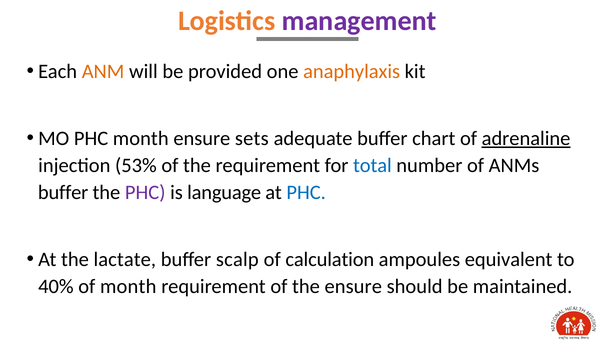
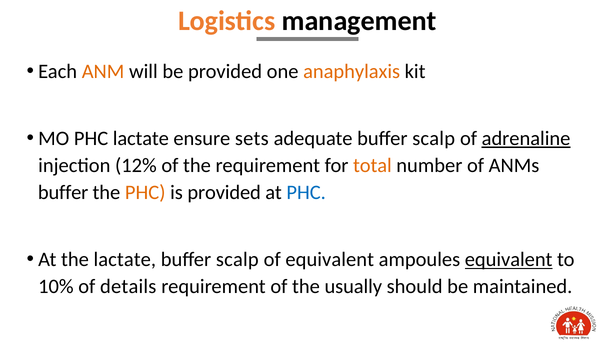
management colour: purple -> black (359, 21)
PHC month: month -> lactate (141, 138)
adequate buffer chart: chart -> scalp (434, 138)
53%: 53% -> 12% (136, 166)
total colour: blue -> orange (372, 166)
PHC colour: purple -> orange (145, 193)
is language: language -> provided (224, 193)
of calculation: calculation -> equivalent (330, 260)
equivalent underline: none -> present (509, 260)
40%: 40% -> 10% (56, 287)
of month: month -> details (128, 287)
the ensure: ensure -> usually (353, 287)
